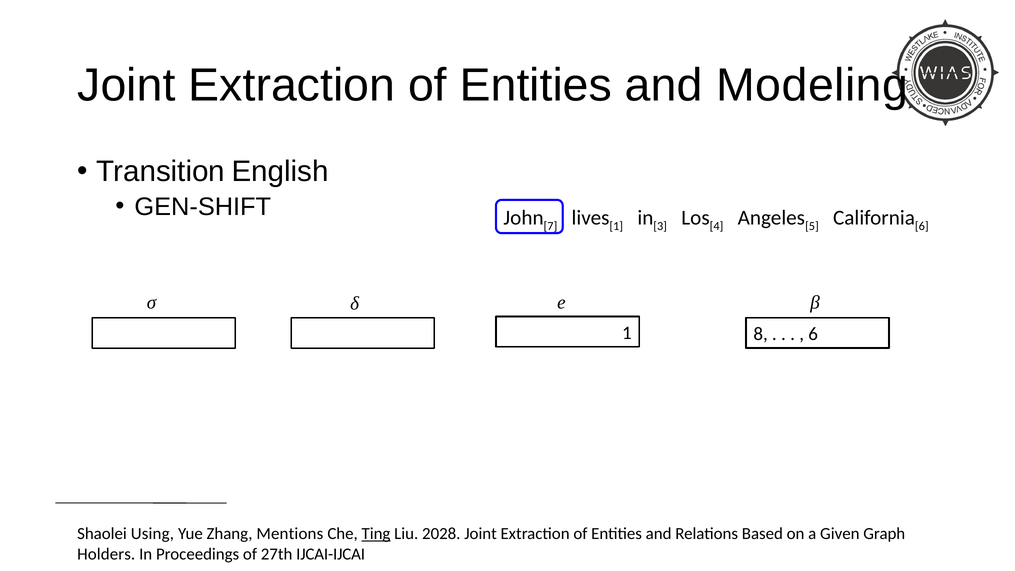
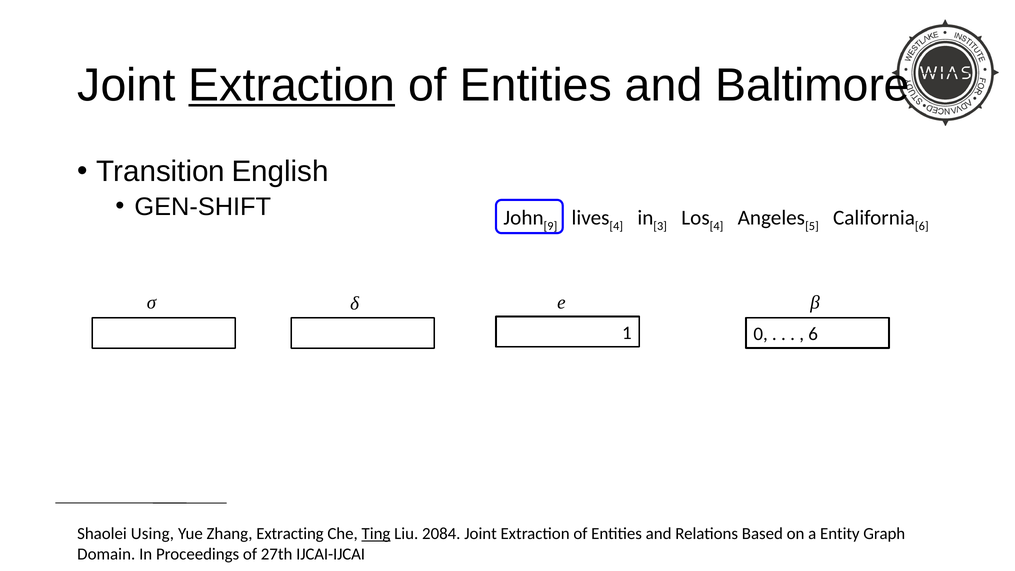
Extraction underline: none -> present (292, 85)
Modeling: Modeling -> Baltimore (813, 85)
7: 7 -> 9 (550, 226)
1: 1 -> 4 (616, 226)
8: 8 -> 0 (761, 334)
Mentions: Mentions -> Extracting (290, 534)
2028: 2028 -> 2084 (441, 534)
Given: Given -> Entity (840, 534)
Holders: Holders -> Domain (106, 554)
